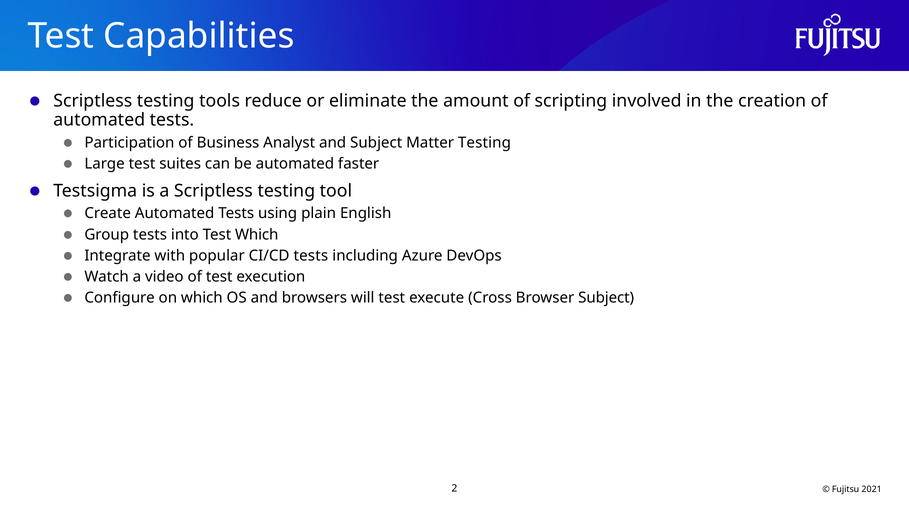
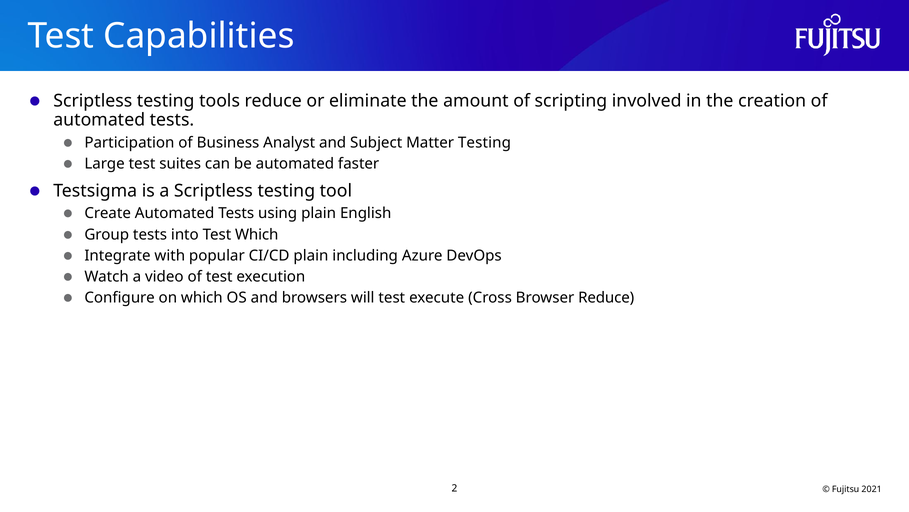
CI/CD tests: tests -> plain (311, 255)
Browser Subject: Subject -> Reduce (606, 298)
